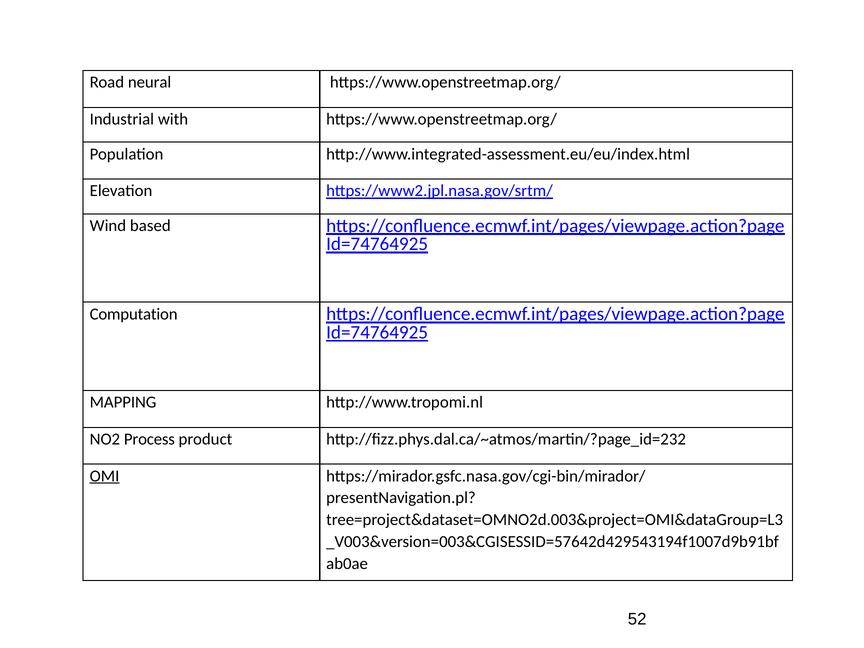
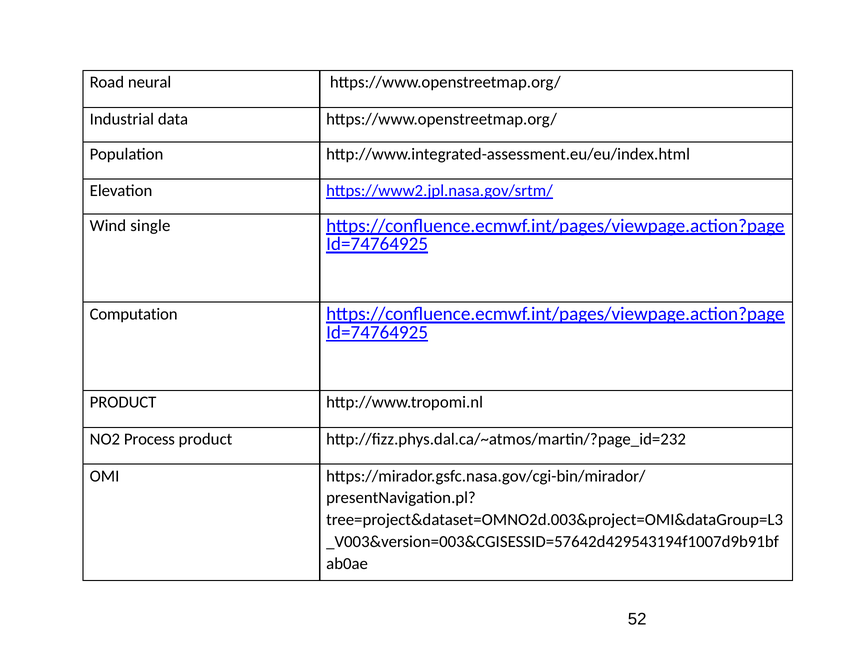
with: with -> data (173, 119)
based: based -> single (150, 226)
MAPPING: MAPPING -> PRODUCT (123, 402)
OMI underline: present -> none (105, 476)
